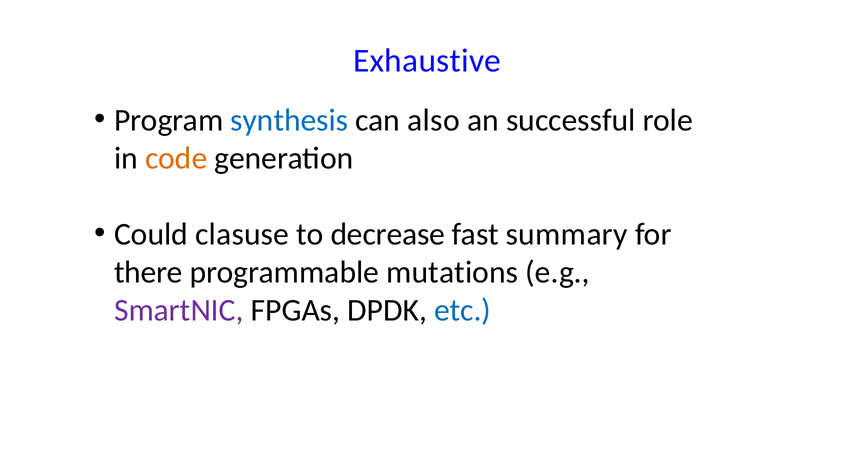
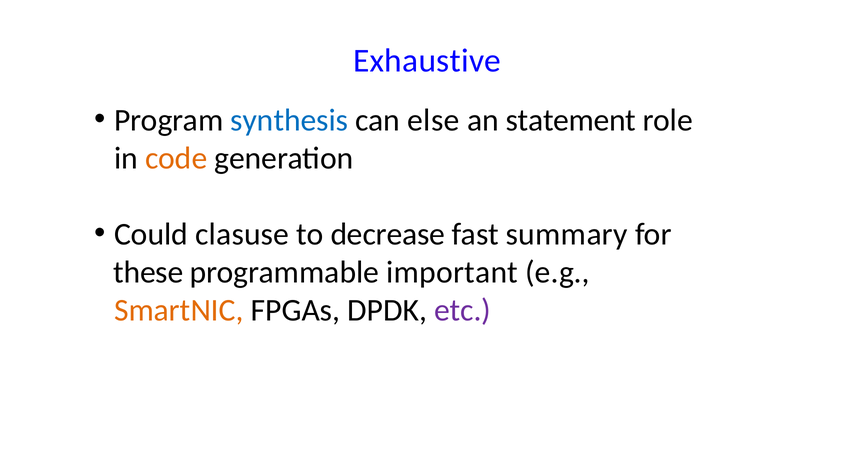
also: also -> else (433, 120)
successful: successful -> statement (571, 120)
there: there -> these (148, 272)
mutations: mutations -> important (452, 272)
SmartNIC colour: purple -> orange (179, 310)
etc colour: blue -> purple (463, 310)
